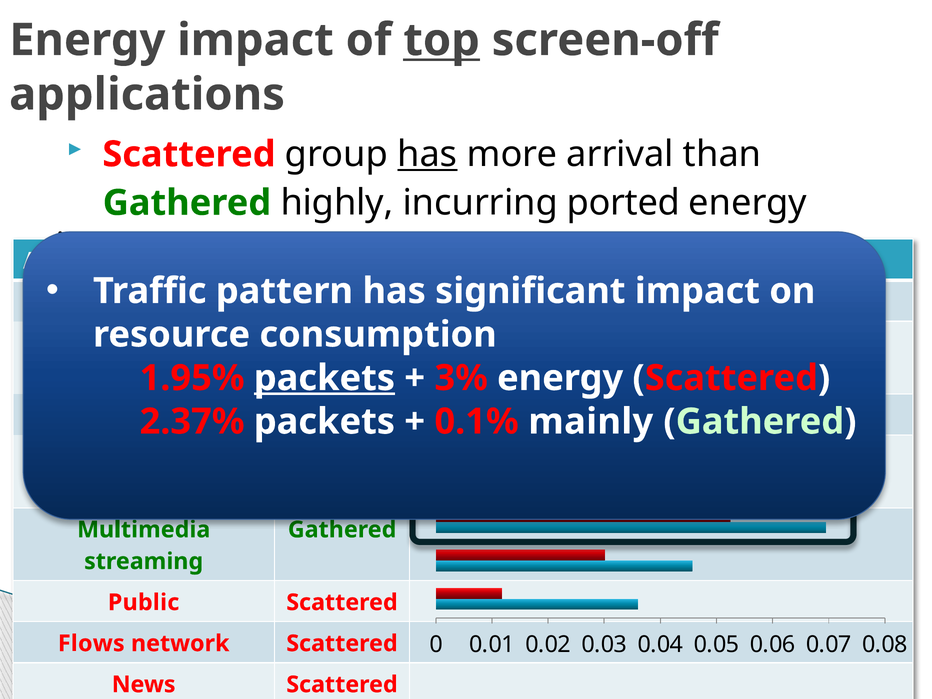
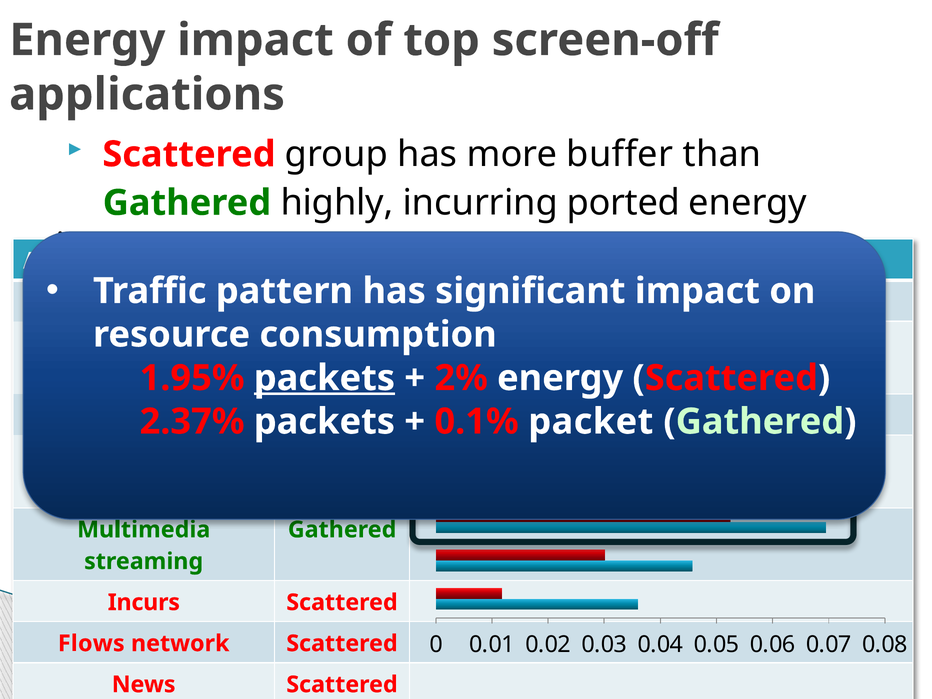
top underline: present -> none (442, 40)
has underline: present -> none (427, 154)
arrival: arrival -> buffer (620, 154)
3%: 3% -> 2% (461, 378)
mainly: mainly -> packet (591, 422)
Public: Public -> Incurs (144, 602)
